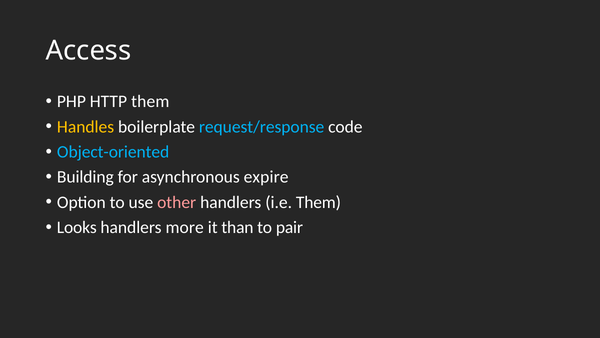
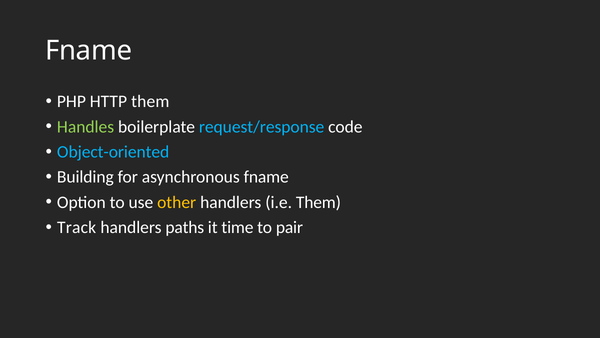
Access: Access -> Fname (89, 50)
Handles colour: yellow -> light green (86, 127)
asynchronous expire: expire -> fname (266, 177)
other colour: pink -> yellow (177, 202)
Looks: Looks -> Track (77, 227)
more: more -> paths (185, 227)
than: than -> time (237, 227)
